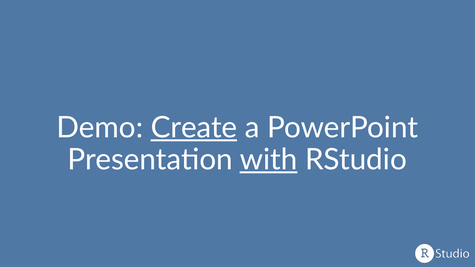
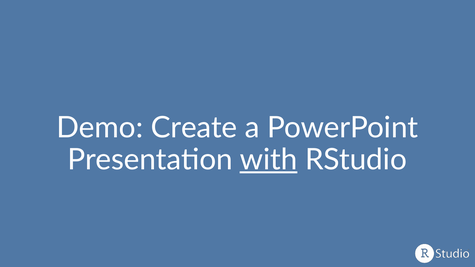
Create underline: present -> none (194, 128)
